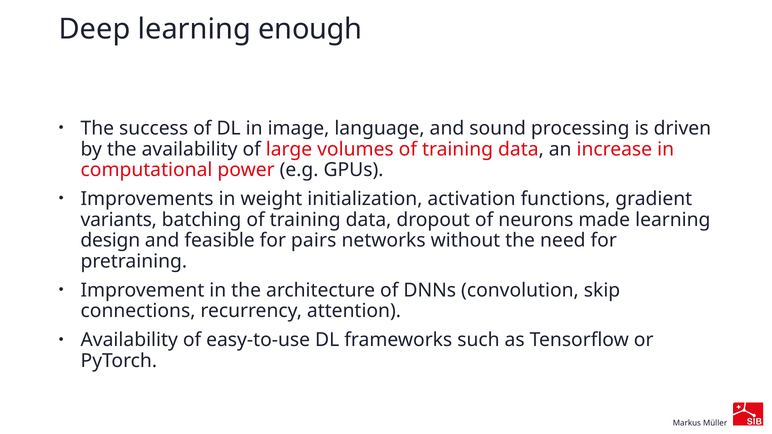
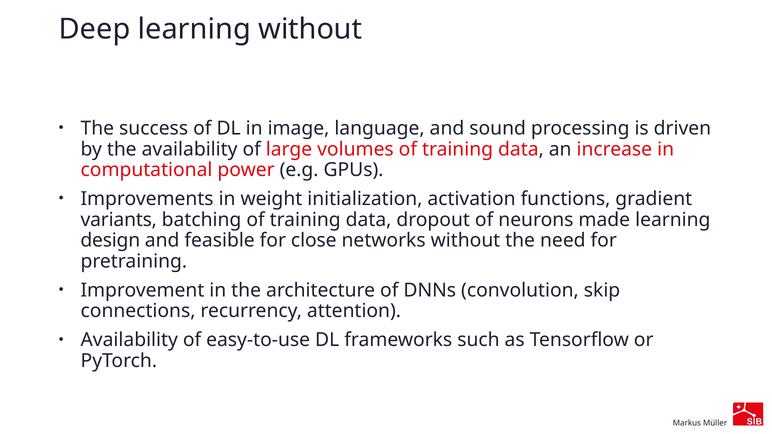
learning enough: enough -> without (310, 29)
pairs: pairs -> close (314, 241)
